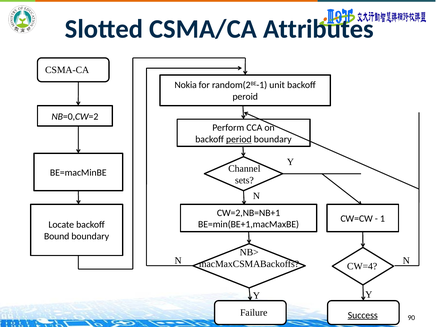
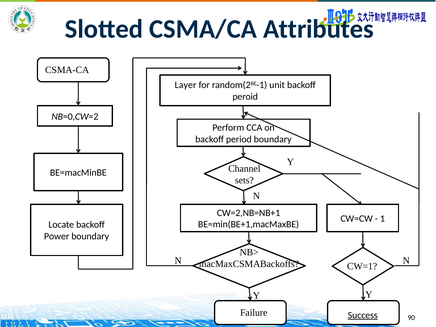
Nokia: Nokia -> Layer (186, 85)
period underline: present -> none (239, 139)
Bound: Bound -> Power (57, 236)
CW=4: CW=4 -> CW=1 (362, 266)
